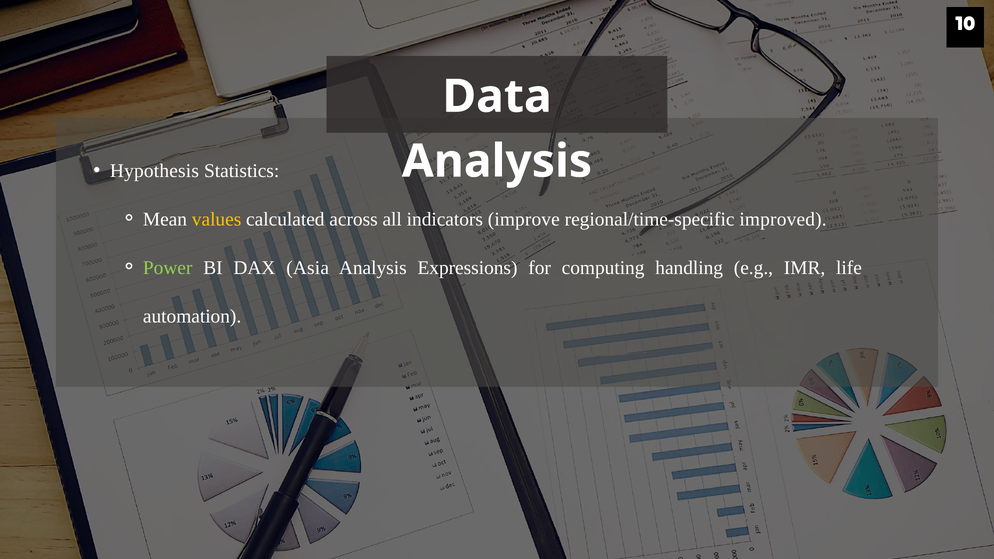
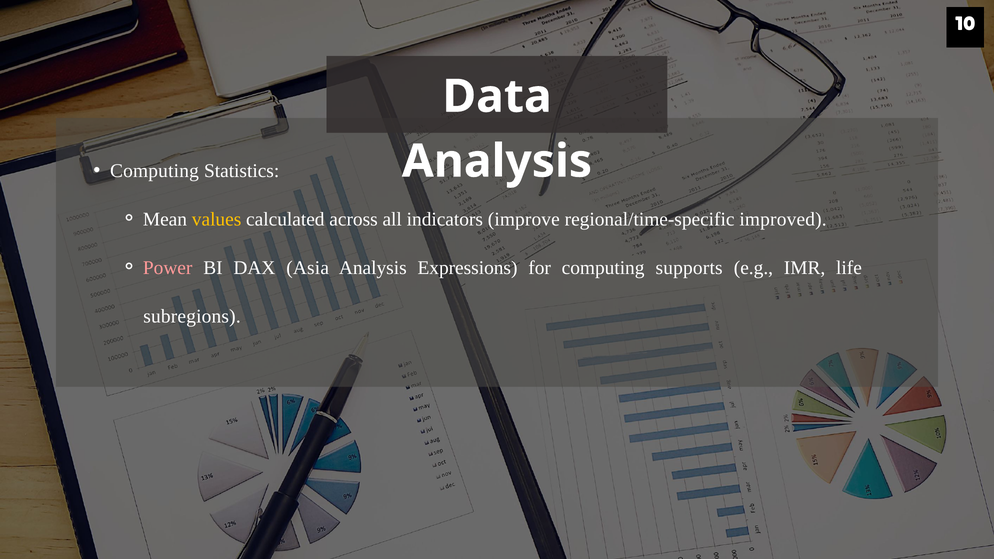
Hypothesis: Hypothesis -> Computing (154, 171)
Power colour: light green -> pink (168, 268)
handling: handling -> supports (689, 268)
automation: automation -> subregions (192, 317)
